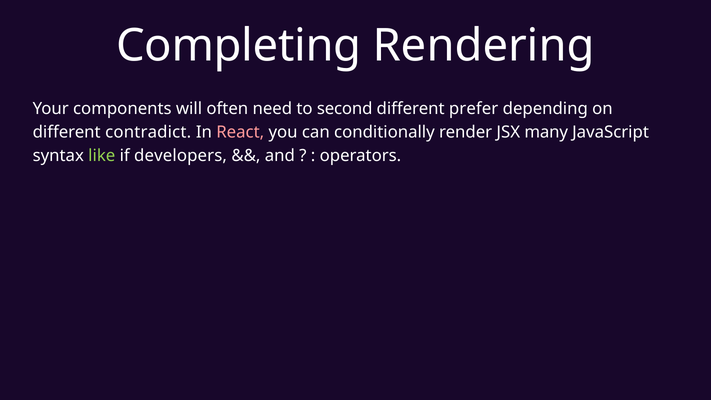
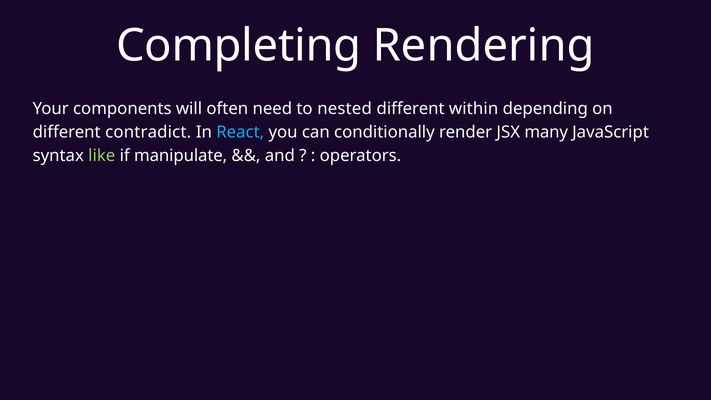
second: second -> nested (345, 108)
prefer: prefer -> within (474, 108)
React colour: pink -> light blue (240, 132)
developers: developers -> manipulate (181, 155)
